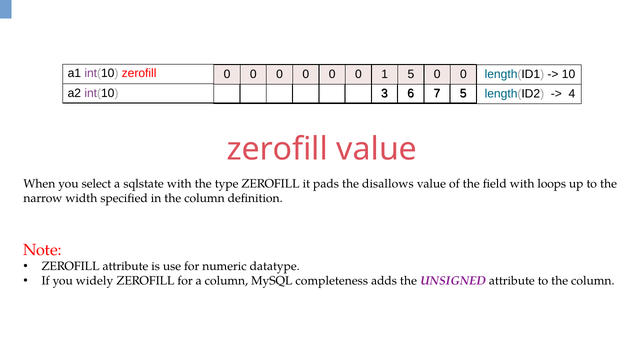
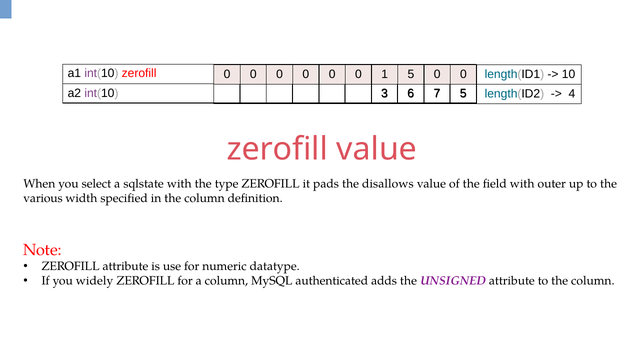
loops: loops -> outer (552, 184)
narrow: narrow -> various (43, 198)
completeness: completeness -> authenticated (332, 281)
